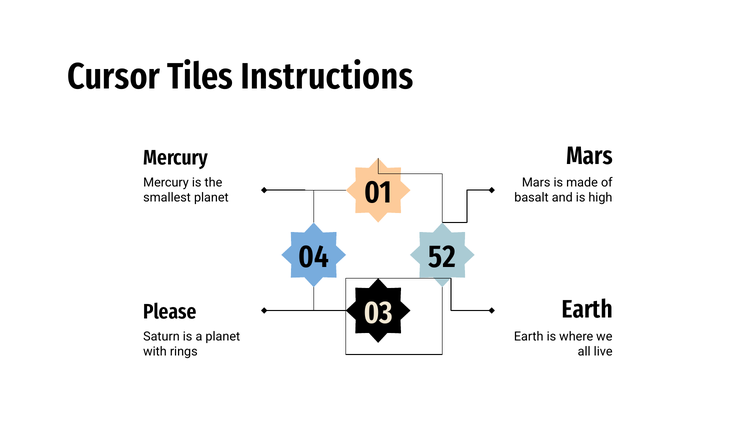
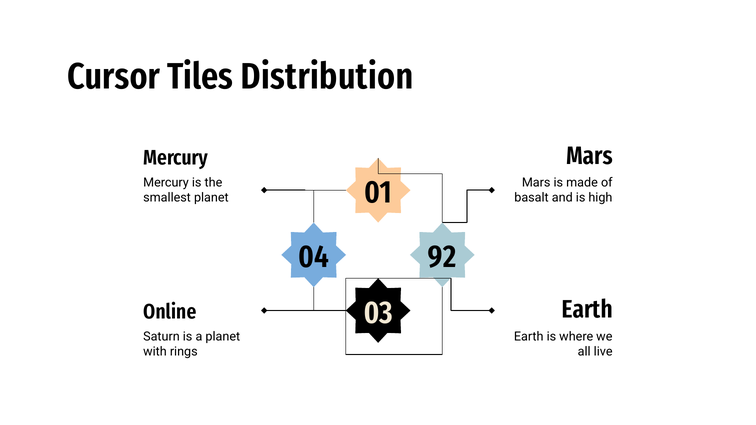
Instructions: Instructions -> Distribution (327, 77)
52: 52 -> 92 (442, 257)
Please: Please -> Online (170, 312)
